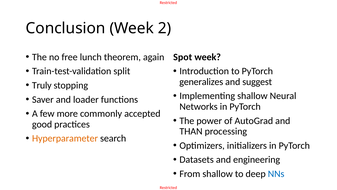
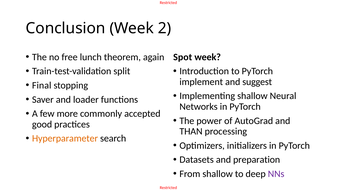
generalizes: generalizes -> implement (201, 82)
Truly: Truly -> Final (42, 85)
engineering: engineering -> preparation (257, 159)
NNs colour: blue -> purple (276, 173)
